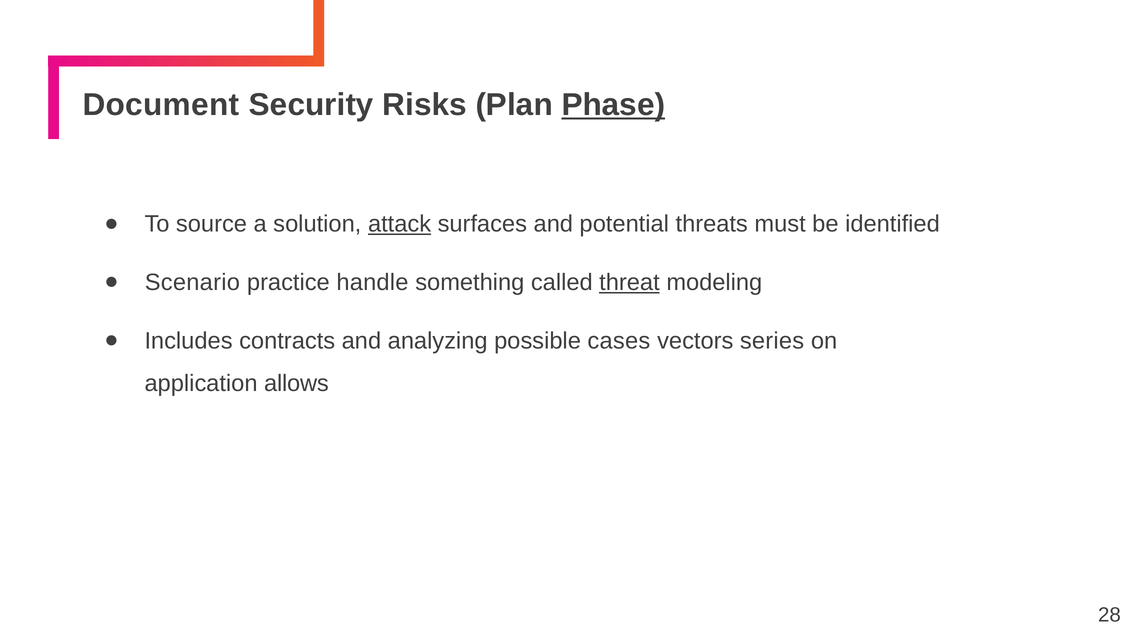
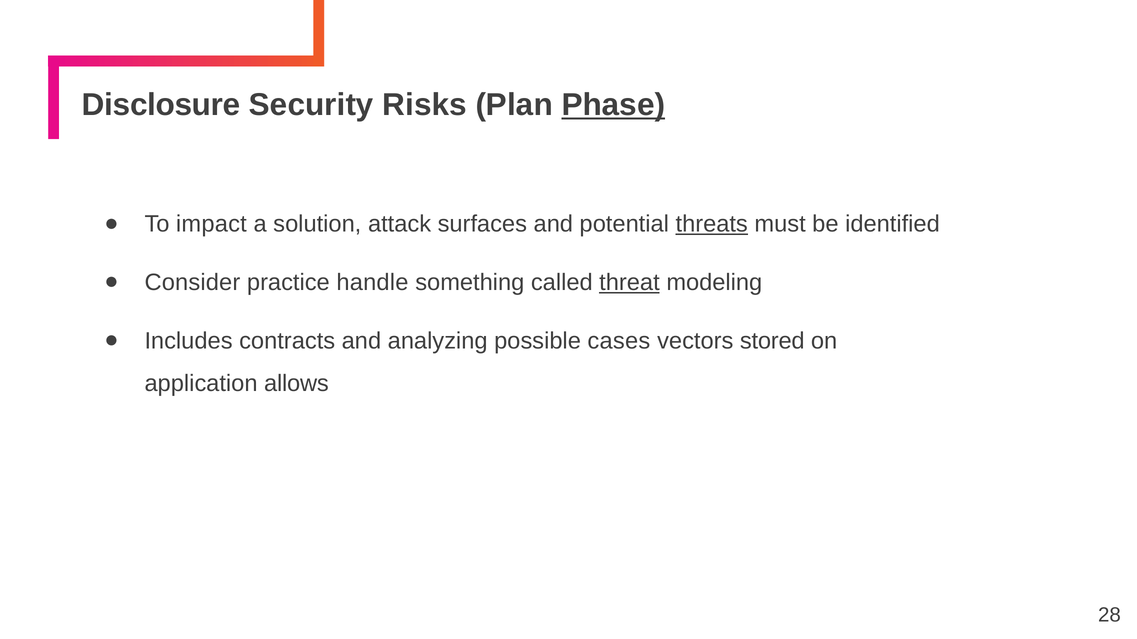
Document: Document -> Disclosure (161, 105)
source: source -> impact (211, 224)
attack underline: present -> none (400, 224)
threats underline: none -> present (712, 224)
Scenario: Scenario -> Consider (192, 283)
series: series -> stored (772, 341)
